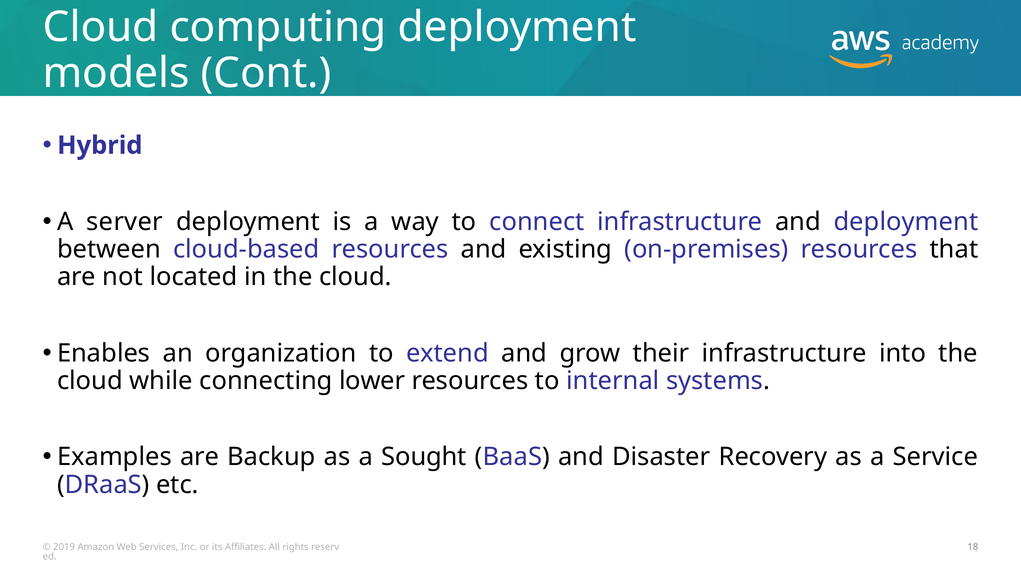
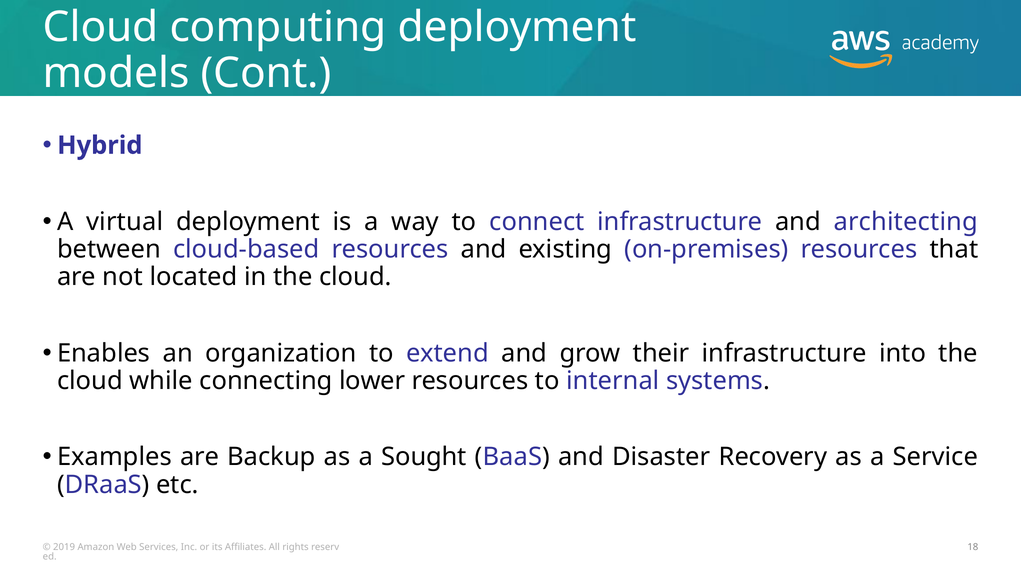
server: server -> virtual (125, 222)
and deployment: deployment -> architecting (906, 222)
